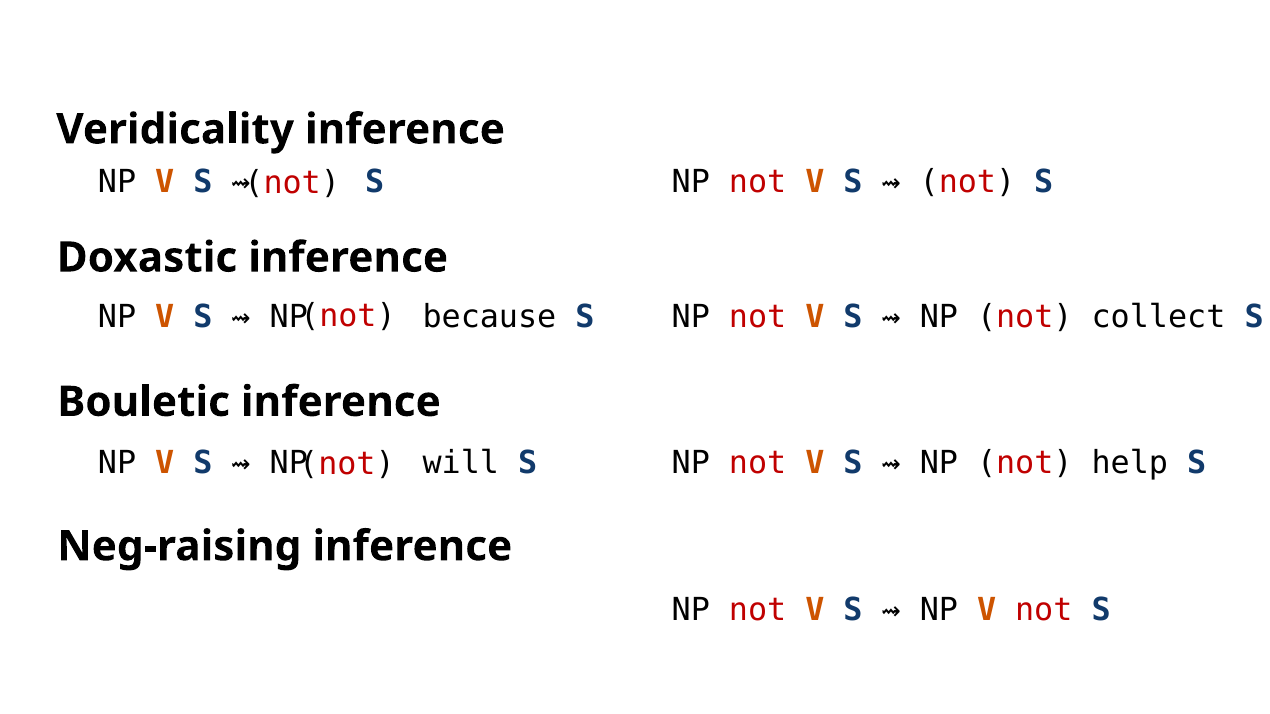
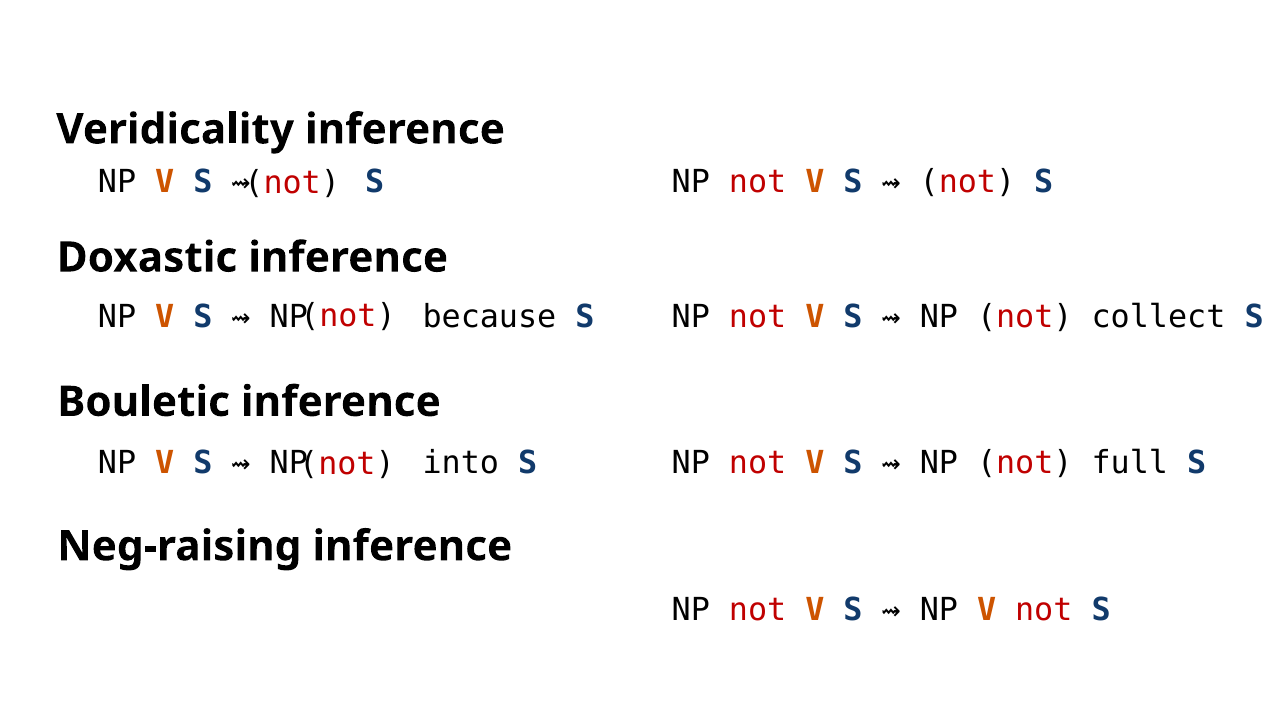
will: will -> into (461, 464)
help: help -> full (1130, 464)
